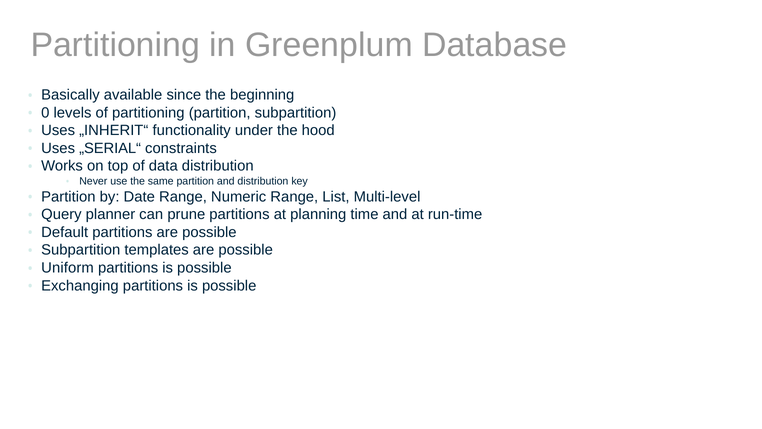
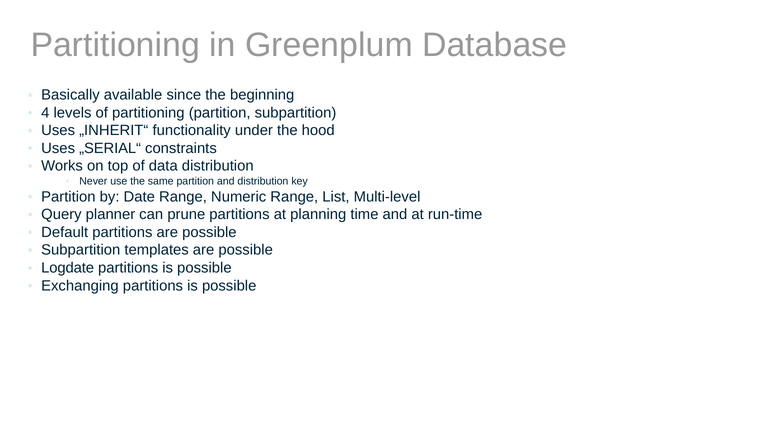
0: 0 -> 4 (45, 113)
Uniform: Uniform -> Logdate (68, 268)
